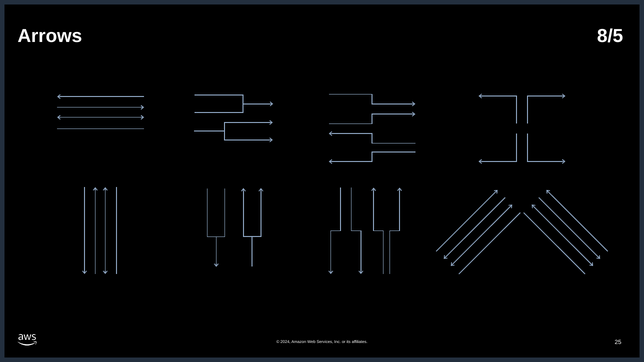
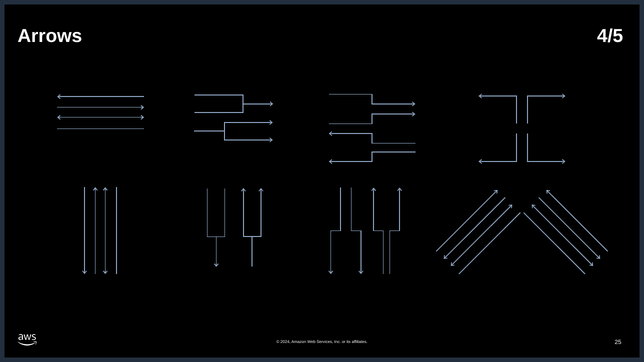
8/5: 8/5 -> 4/5 (610, 36)
